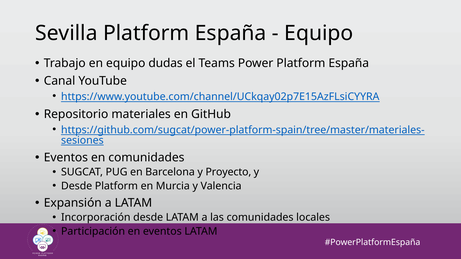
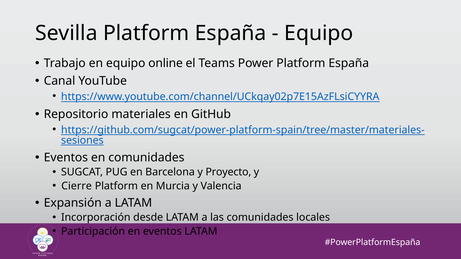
dudas: dudas -> online (166, 63)
Desde: Desde -> Cierre (77, 186)
